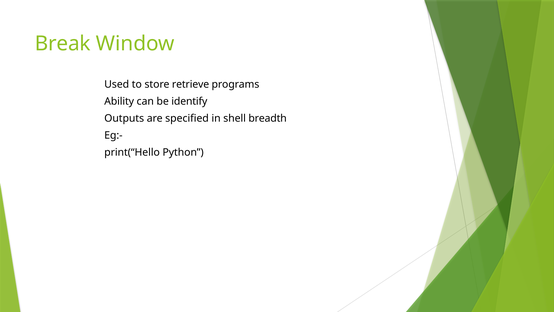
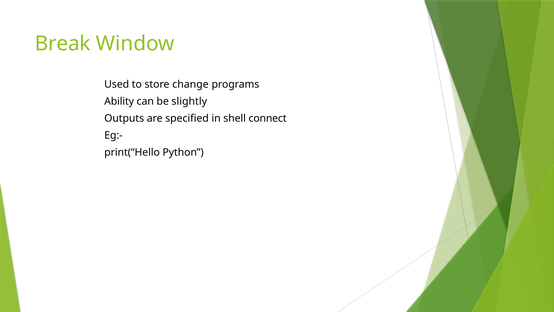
retrieve: retrieve -> change (190, 84)
identify: identify -> slightly (189, 101)
breadth: breadth -> connect (268, 118)
